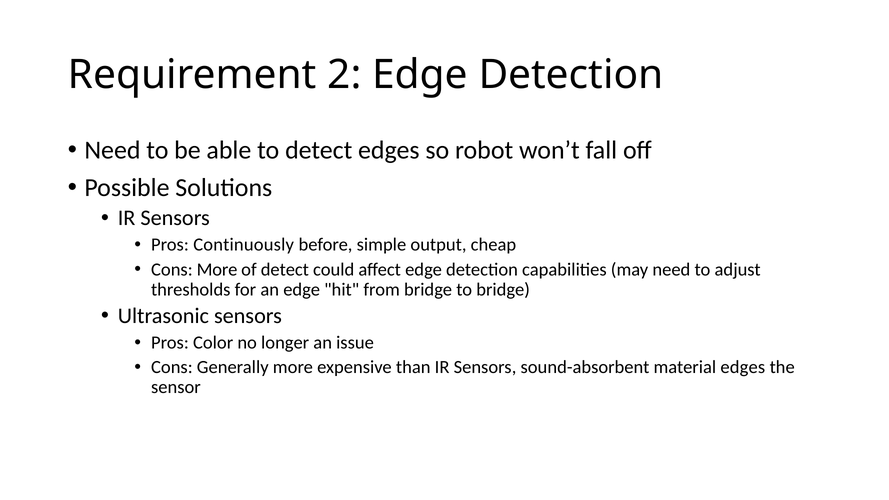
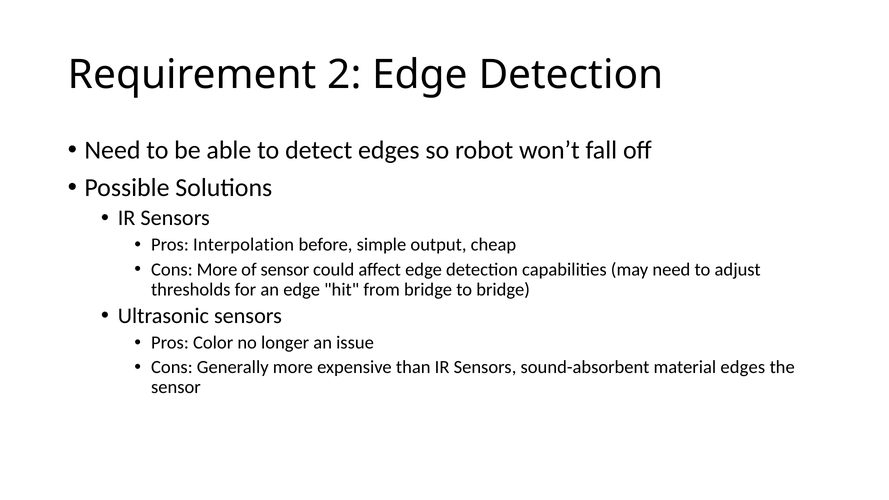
Continuously: Continuously -> Interpolation (244, 245)
of detect: detect -> sensor (285, 269)
